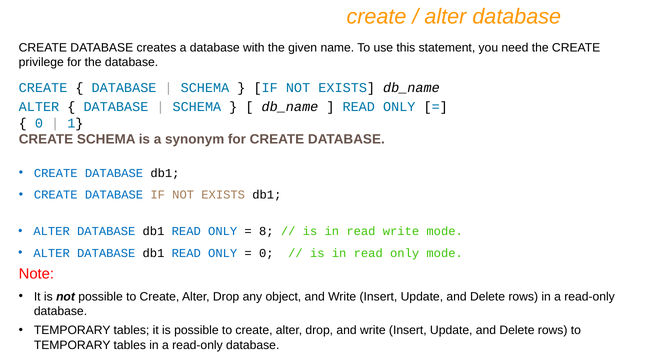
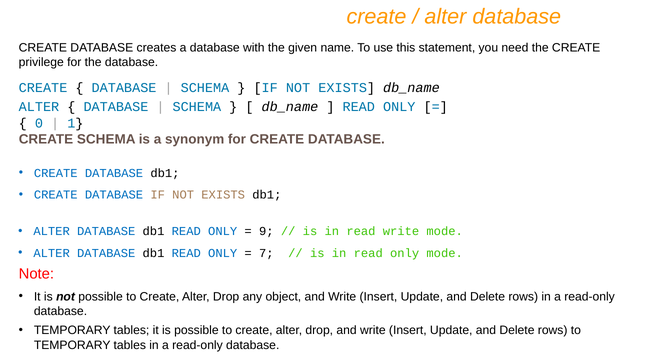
8: 8 -> 9 (266, 231)
0: 0 -> 7 (266, 253)
